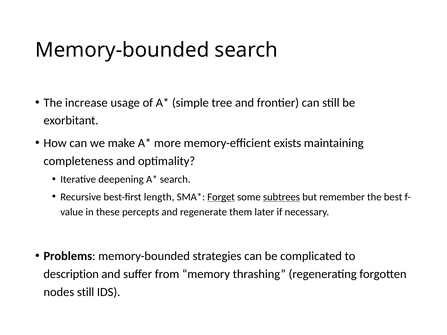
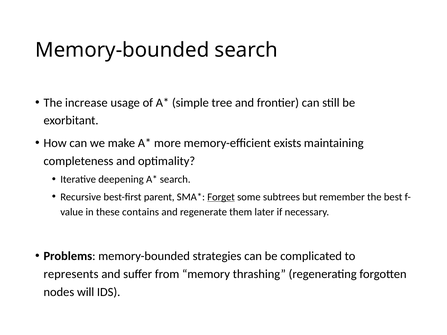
length: length -> parent (159, 197)
subtrees underline: present -> none (281, 197)
percepts: percepts -> contains (141, 212)
description: description -> represents (71, 274)
nodes still: still -> will (86, 292)
